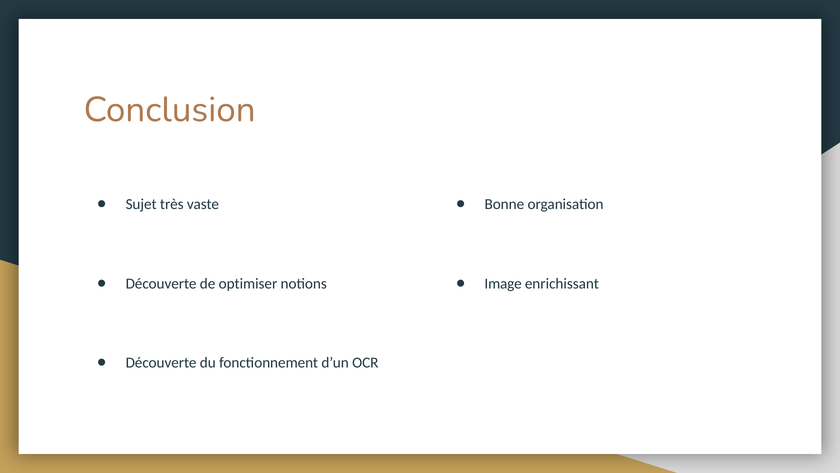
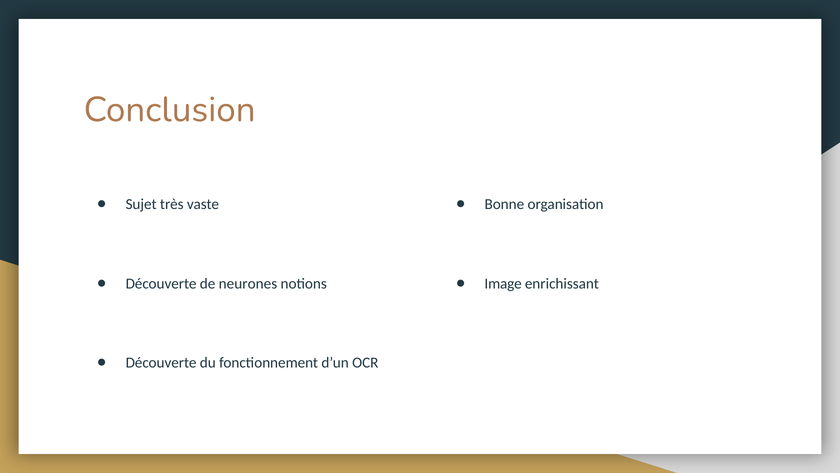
optimiser: optimiser -> neurones (248, 283)
